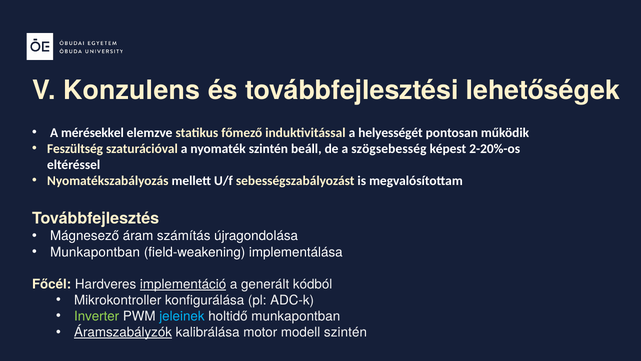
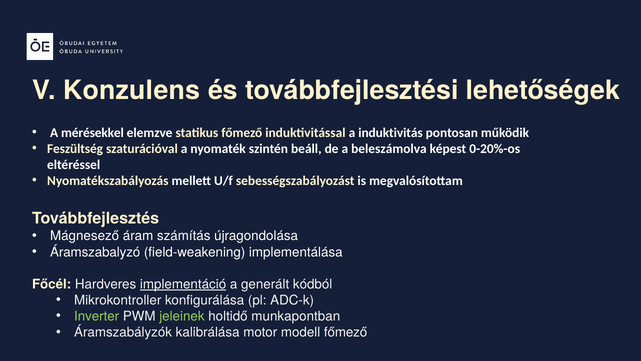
helyességét: helyességét -> induktivitás (391, 133)
szögsebesség: szögsebesség -> beleszámolva (389, 149)
2-20%-os: 2-20%-os -> 0-20%-os (495, 149)
Munkapontban: Munkapontban -> Áramszabalyzó (95, 252)
jeleinek colour: light blue -> light green (182, 316)
Áramszabályzók underline: present -> none (123, 332)
modell szintén: szintén -> főmező (346, 332)
